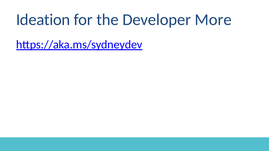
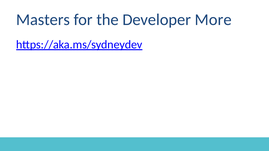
Ideation: Ideation -> Masters (43, 20)
